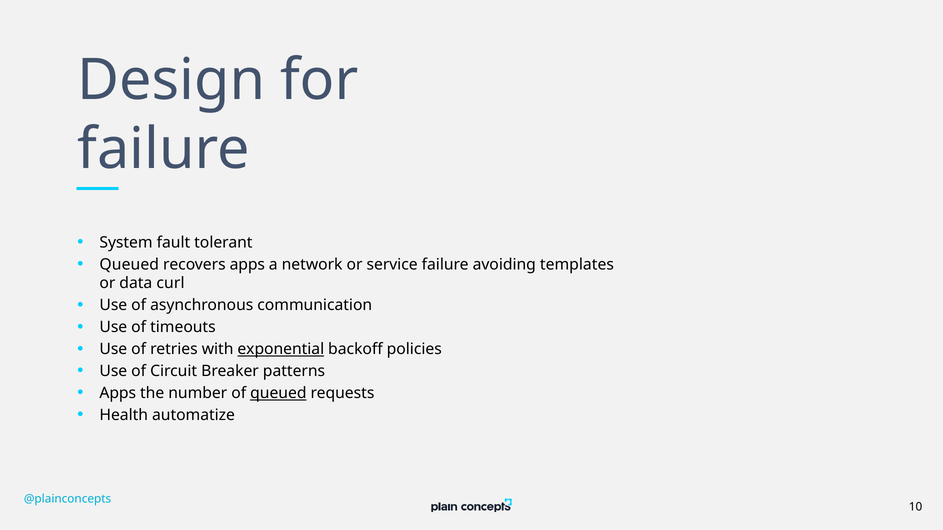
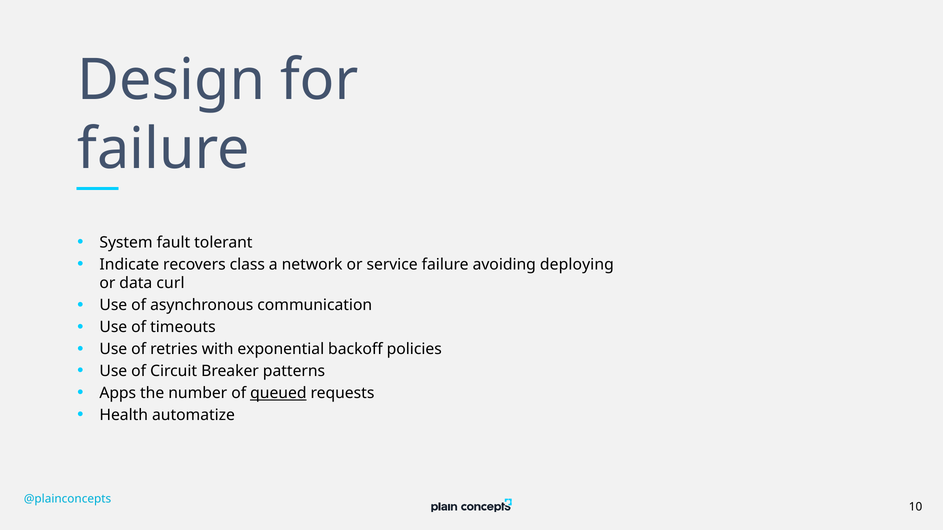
Queued: Queued -> Indicate (129, 265)
recovers apps: apps -> class (247, 265)
templates: templates -> deploying (577, 265)
exponential underline: present -> none (281, 349)
